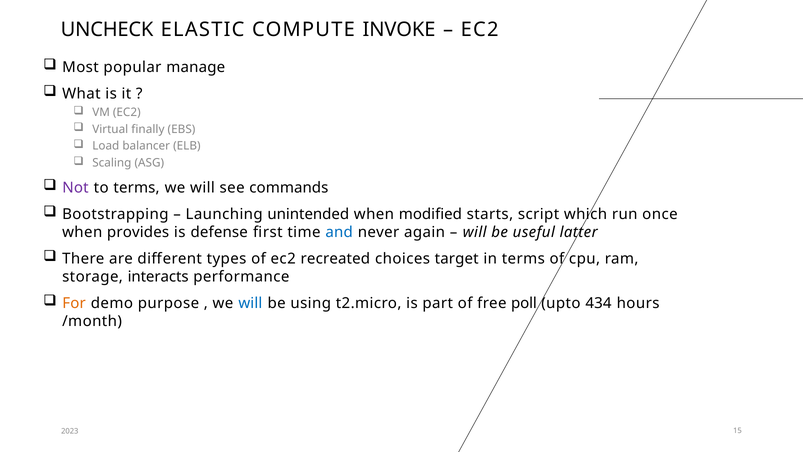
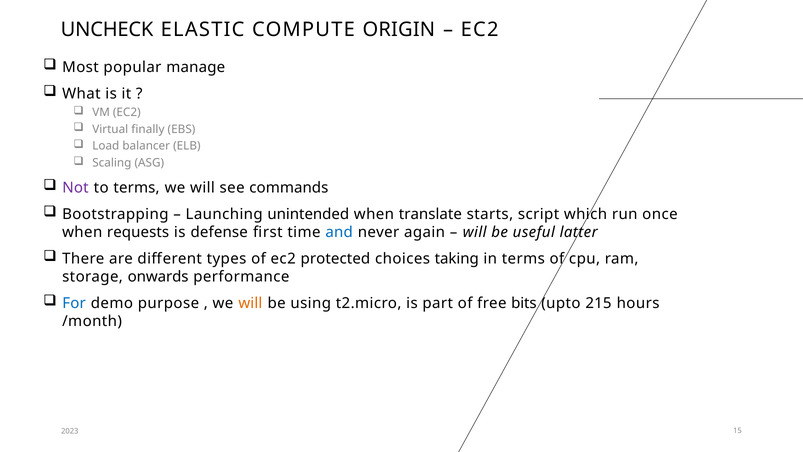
INVOKE: INVOKE -> ORIGIN (399, 29)
modified: modified -> translate (430, 214)
provides: provides -> requests (138, 232)
recreated: recreated -> protected (335, 259)
target: target -> taking (457, 259)
interacts: interacts -> onwards (158, 277)
For colour: orange -> blue (74, 303)
will colour: blue -> orange (250, 303)
poll: poll -> bits (524, 303)
434: 434 -> 215 (598, 303)
